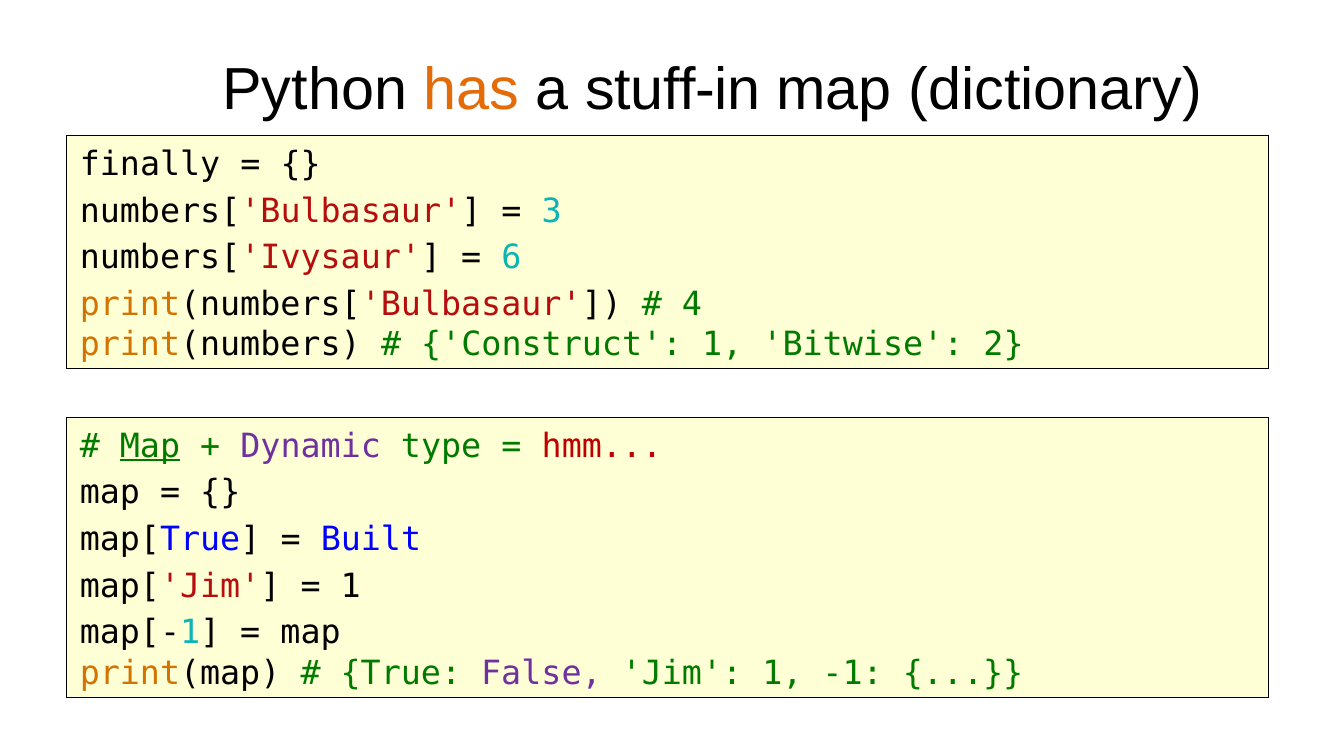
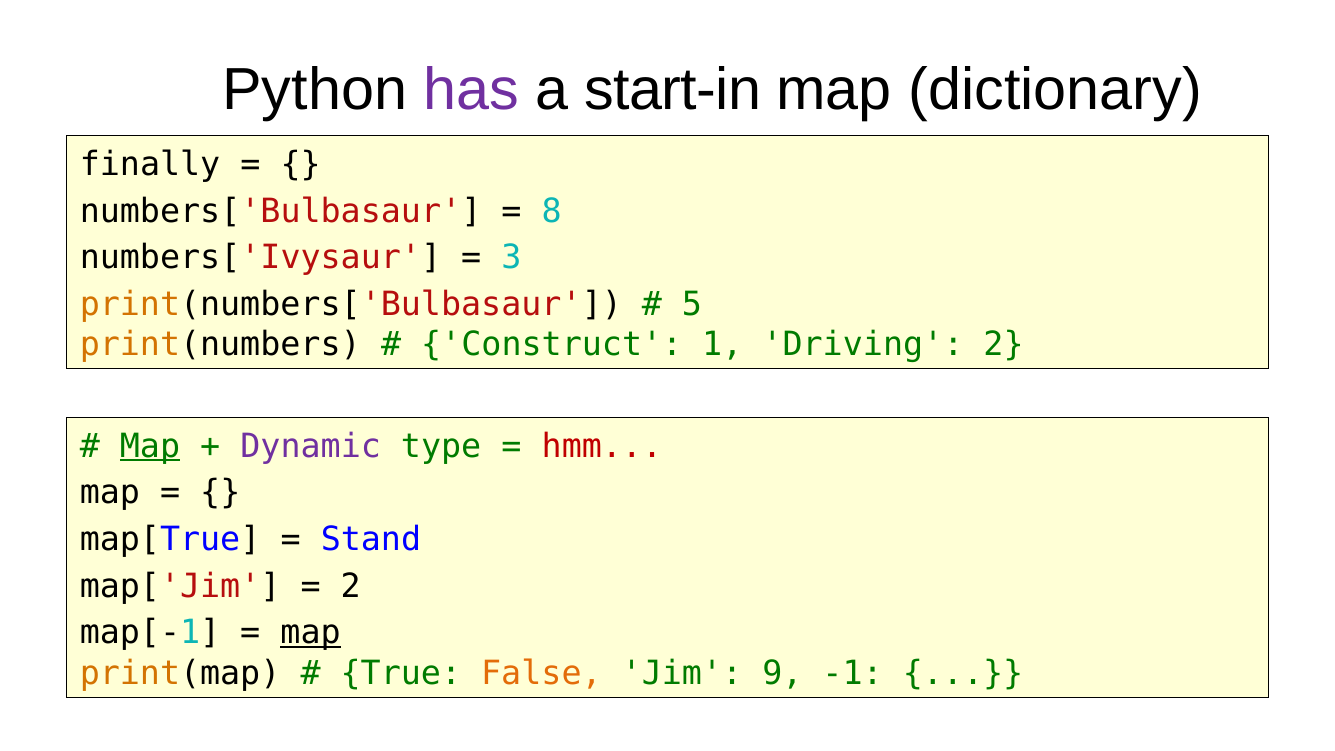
has colour: orange -> purple (471, 90)
stuff-in: stuff-in -> start-in (673, 90)
3: 3 -> 8 (552, 211)
6: 6 -> 3 (511, 258)
4: 4 -> 5 (692, 305)
Bitwise: Bitwise -> Driving (863, 345)
Built: Built -> Stand (371, 539)
1: 1 -> 2 (351, 586)
map underline: none -> present (311, 633)
False colour: purple -> orange (541, 673)
Jim 1: 1 -> 9 (782, 673)
